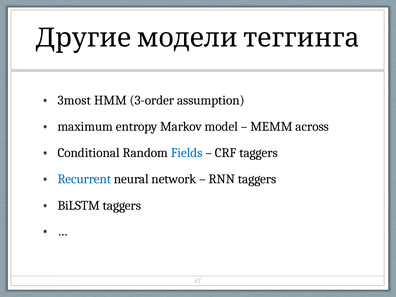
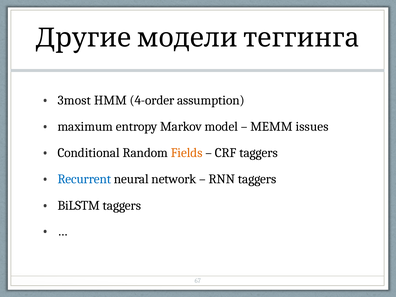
3-order: 3-order -> 4-order (152, 100)
across: across -> issues (312, 126)
Fields colour: blue -> orange (187, 153)
